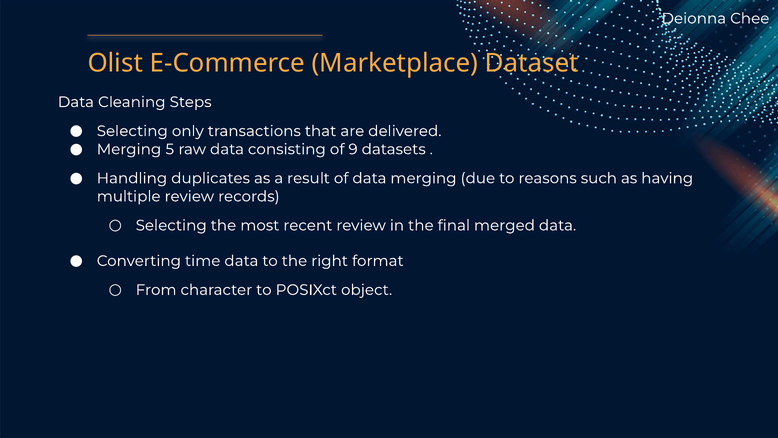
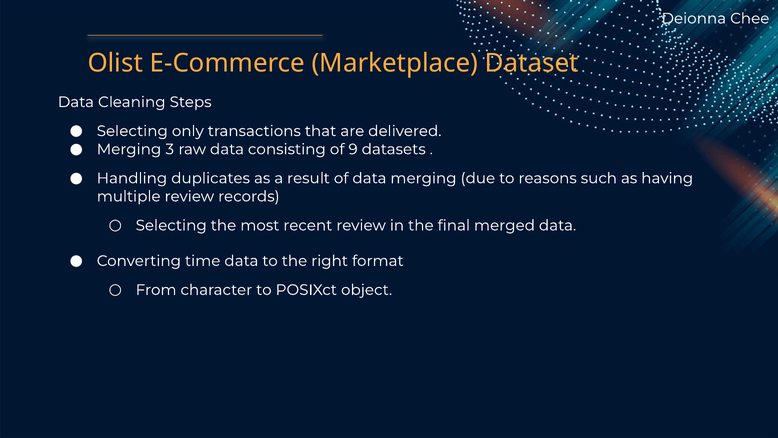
5: 5 -> 3 (170, 149)
